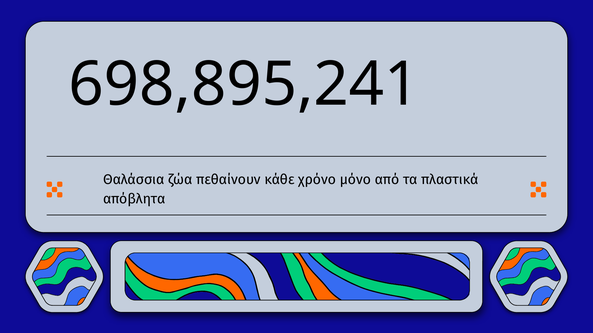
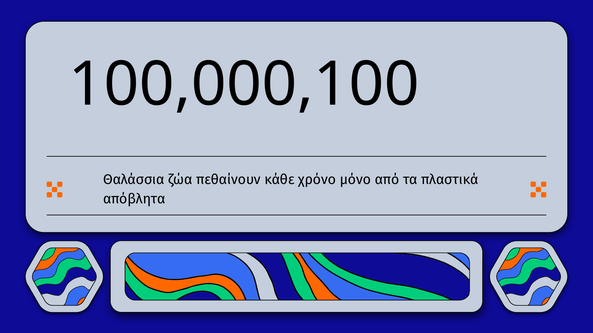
698,895,241: 698,895,241 -> 100,000,100 (244, 85)
